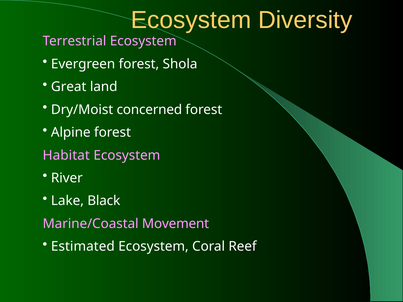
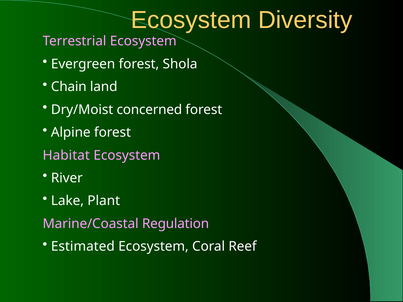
Great: Great -> Chain (69, 87)
Black: Black -> Plant (104, 201)
Movement: Movement -> Regulation (176, 224)
